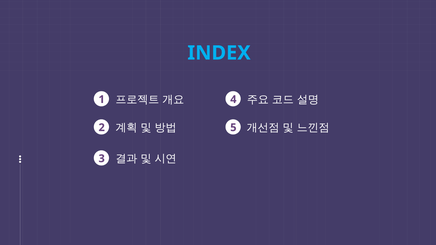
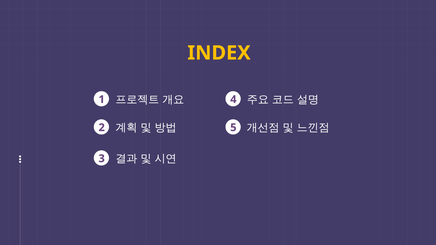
INDEX colour: light blue -> yellow (219, 53)
